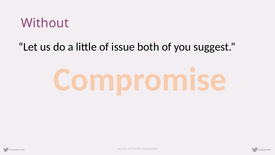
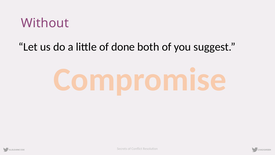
issue: issue -> done (123, 47)
